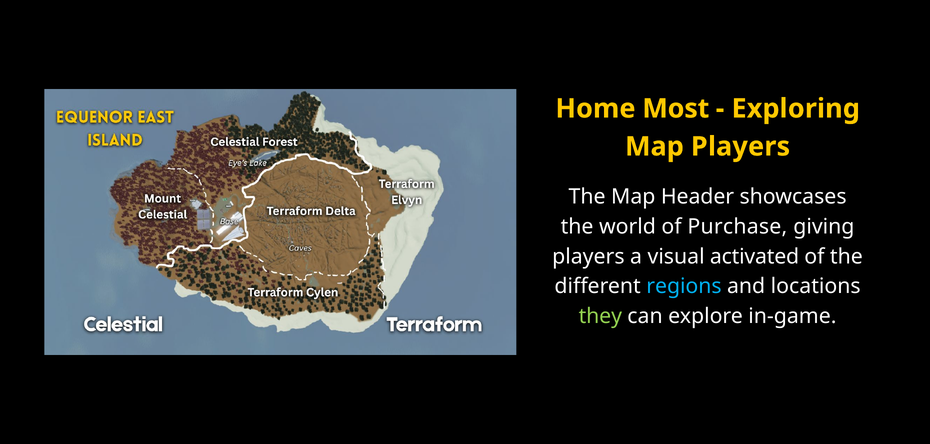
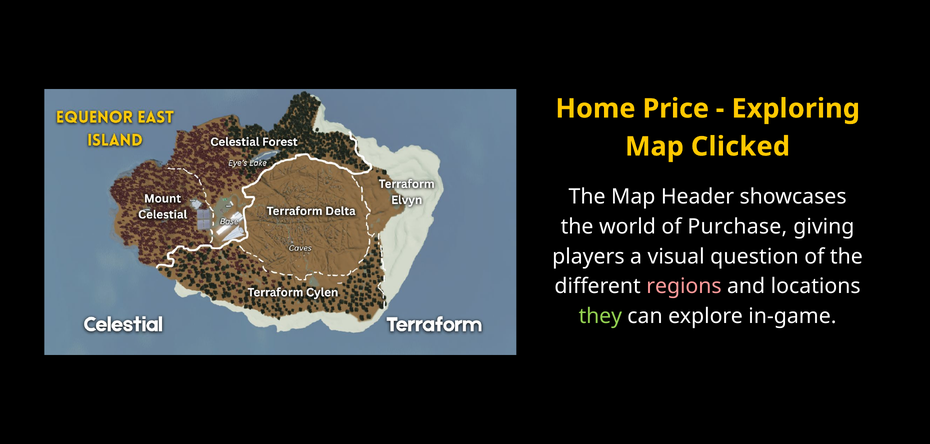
Most: Most -> Price (676, 109)
Map Players: Players -> Clicked (740, 146)
activated: activated -> question (754, 256)
regions colour: light blue -> pink (684, 286)
